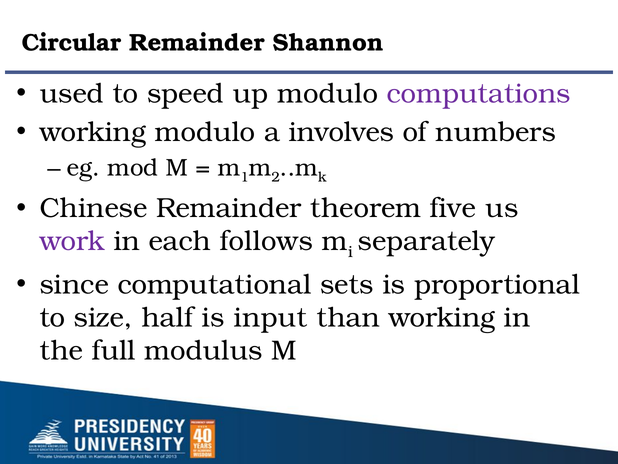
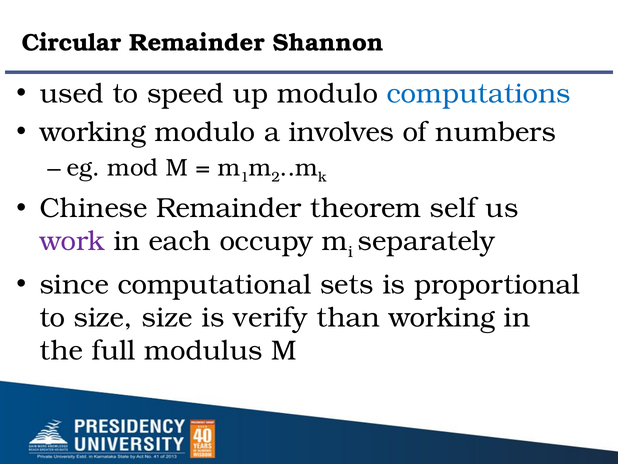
computations colour: purple -> blue (479, 94)
five: five -> self (453, 208)
follows: follows -> occupy (267, 241)
size half: half -> size (167, 317)
input: input -> verify (270, 317)
